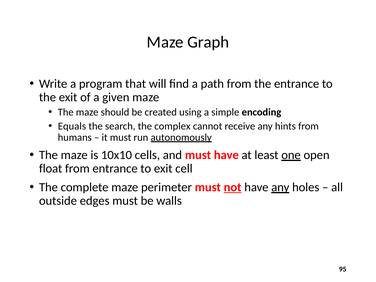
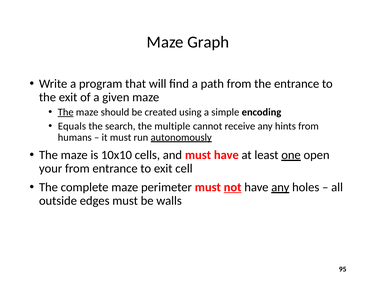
The underline: none -> present (66, 112)
complex: complex -> multiple (172, 126)
float: float -> your (51, 169)
